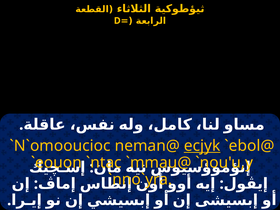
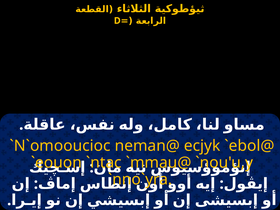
ecjyk underline: present -> none (202, 146)
